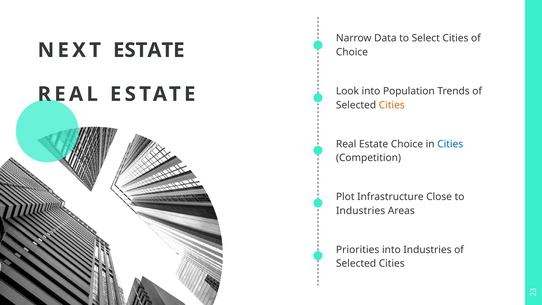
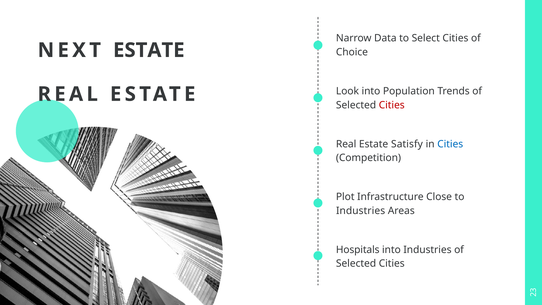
Cities colour: orange -> red (392, 105)
Estate Choice: Choice -> Satisfy (407, 144)
Priorities: Priorities -> Hospitals (358, 250)
